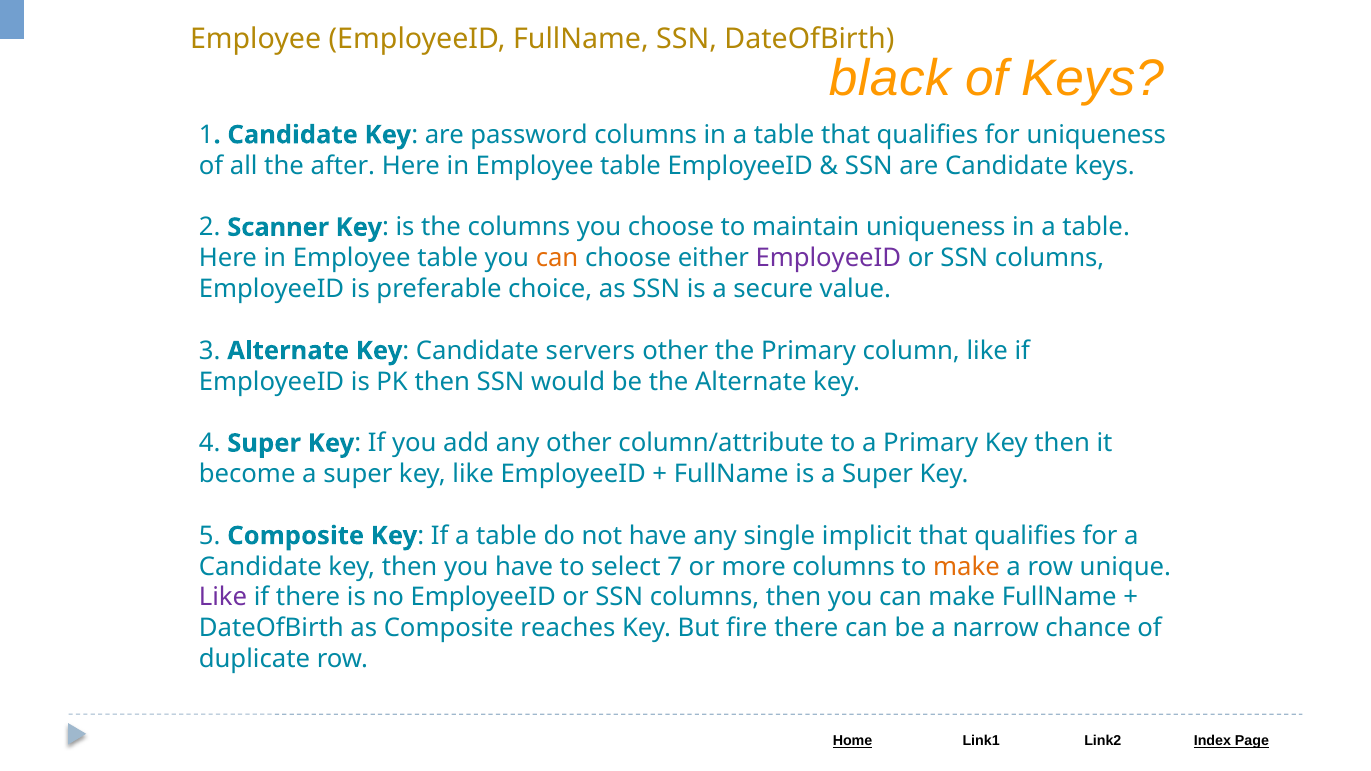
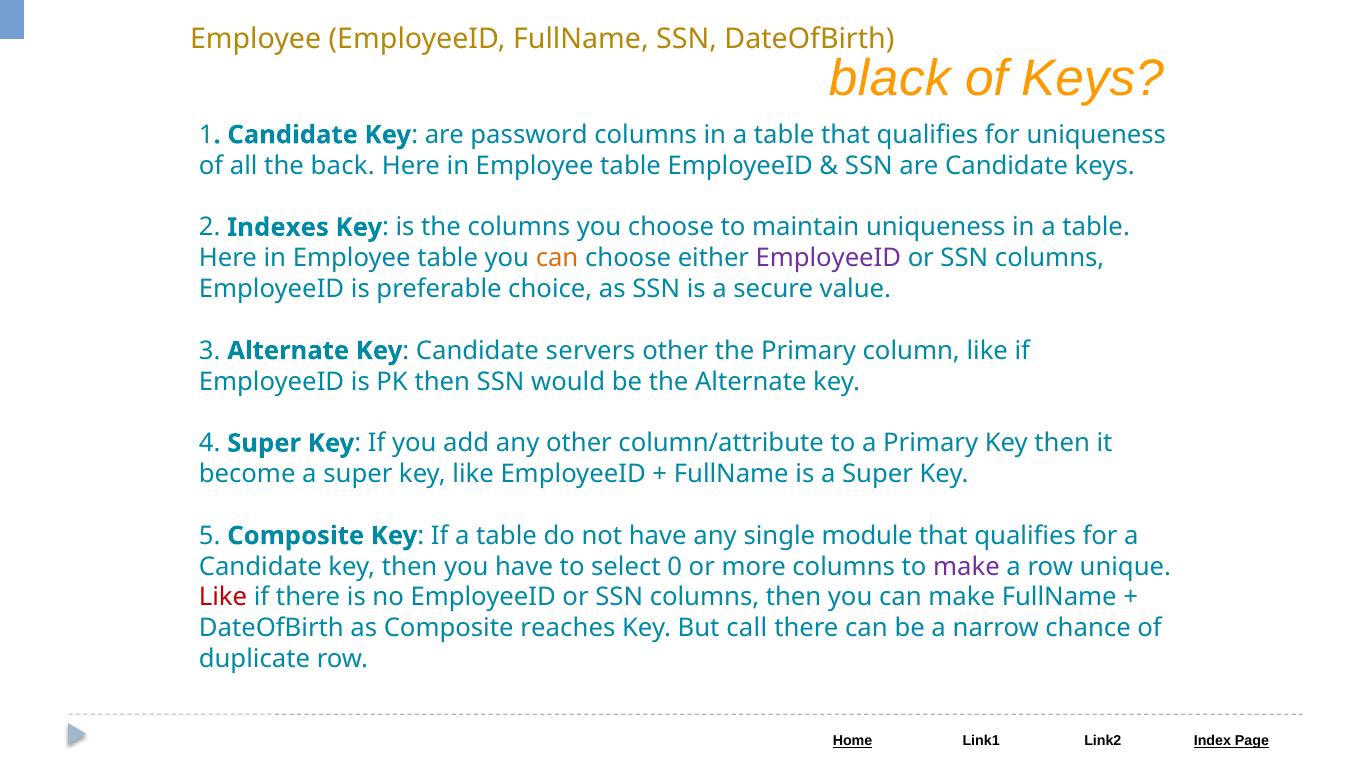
after: after -> back (343, 166)
Scanner: Scanner -> Indexes (278, 227)
implicit: implicit -> module (867, 536)
7: 7 -> 0 (675, 567)
make colour: orange -> purple (966, 567)
Like colour: purple -> red (223, 598)
fire: fire -> call (747, 628)
